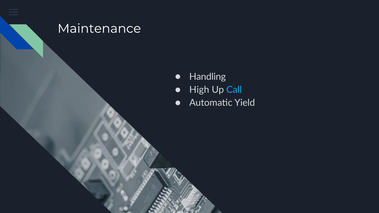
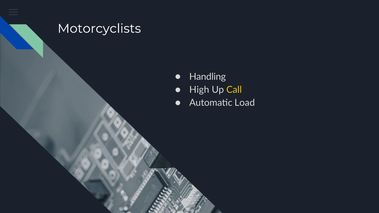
Maintenance: Maintenance -> Motorcyclists (99, 29)
Call colour: light blue -> yellow (234, 90)
Yield: Yield -> Load (245, 103)
